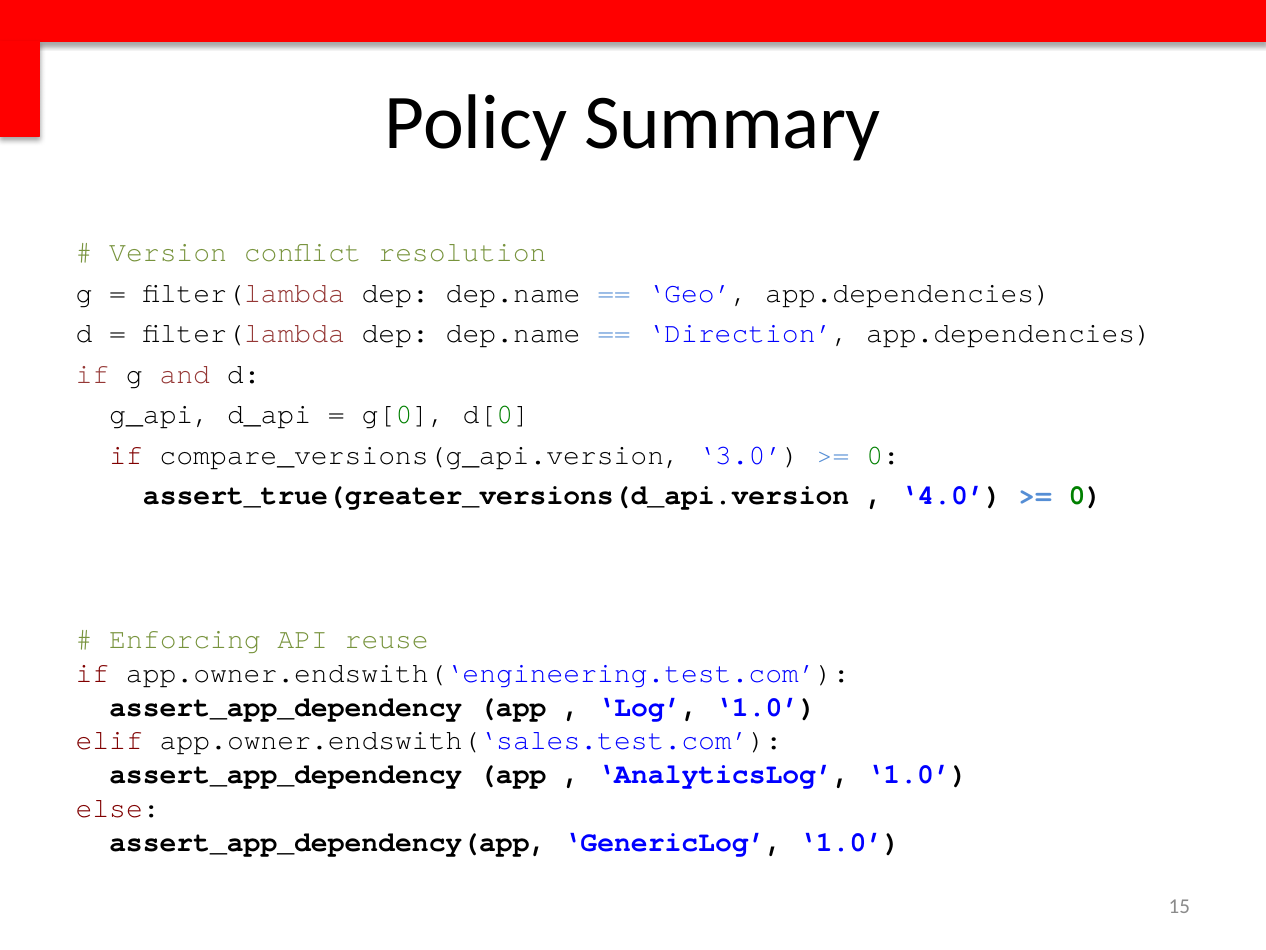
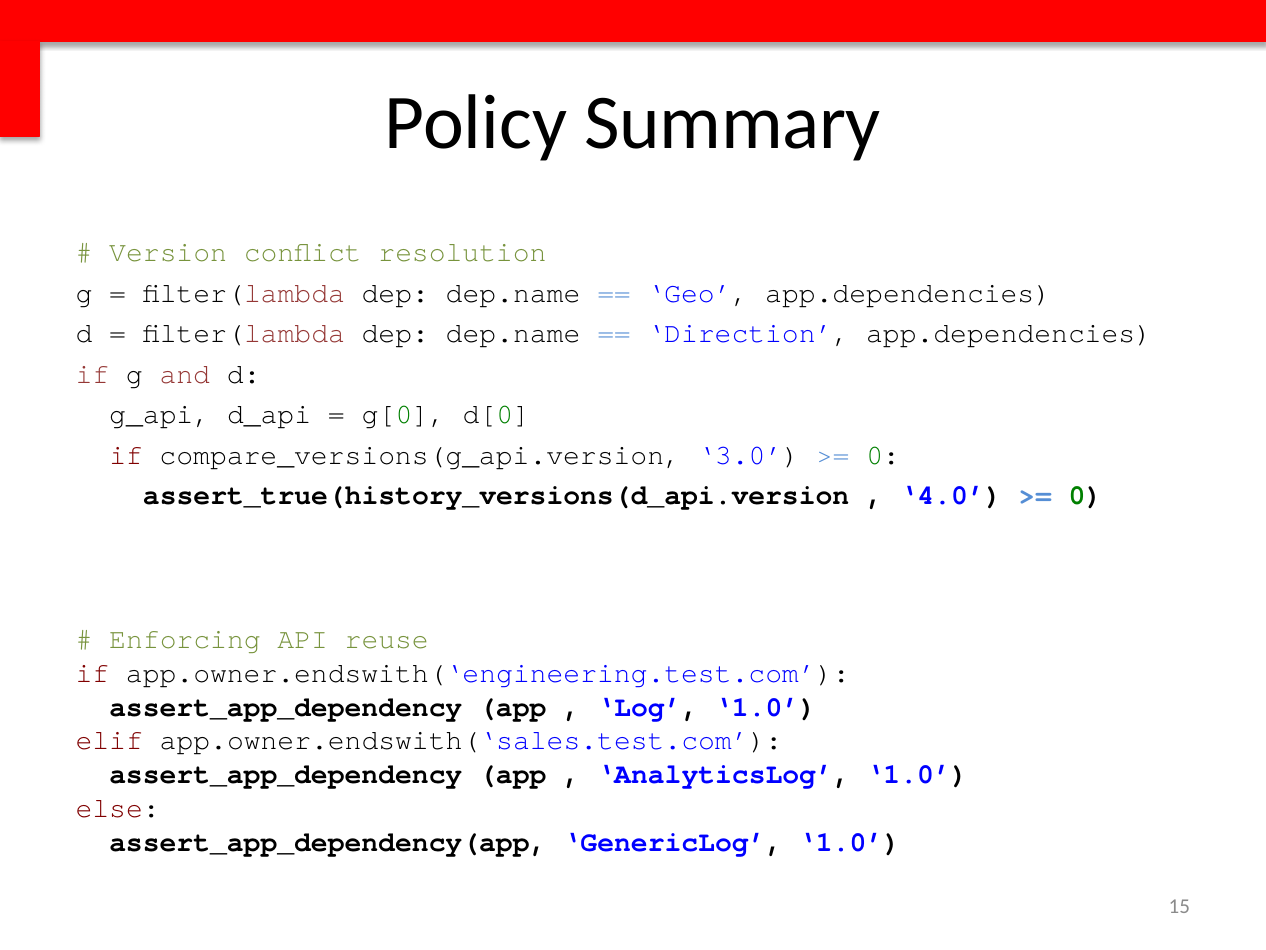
assert_true(greater_versions(d_api.version: assert_true(greater_versions(d_api.version -> assert_true(history_versions(d_api.version (496, 495)
